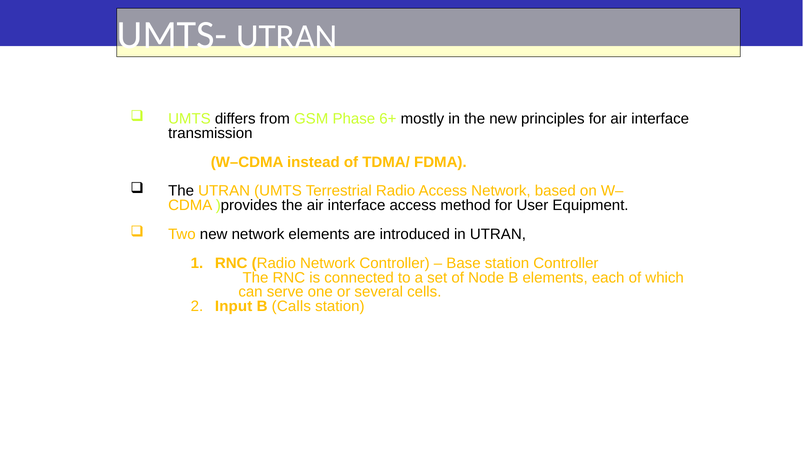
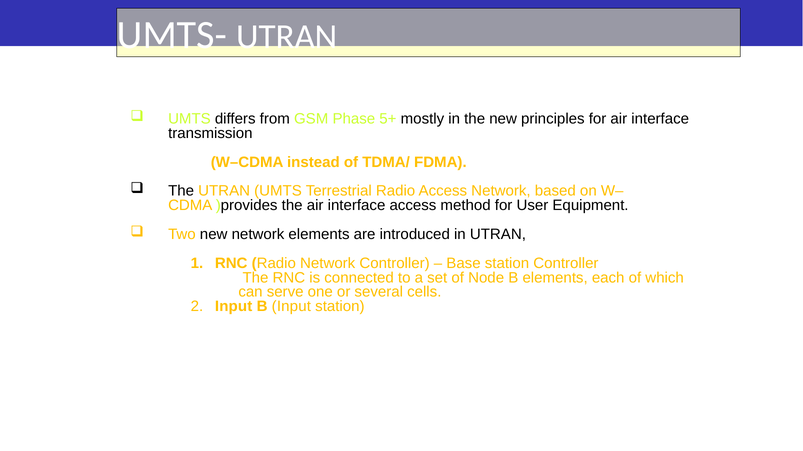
6+: 6+ -> 5+ (388, 119)
B Calls: Calls -> Input (291, 307)
